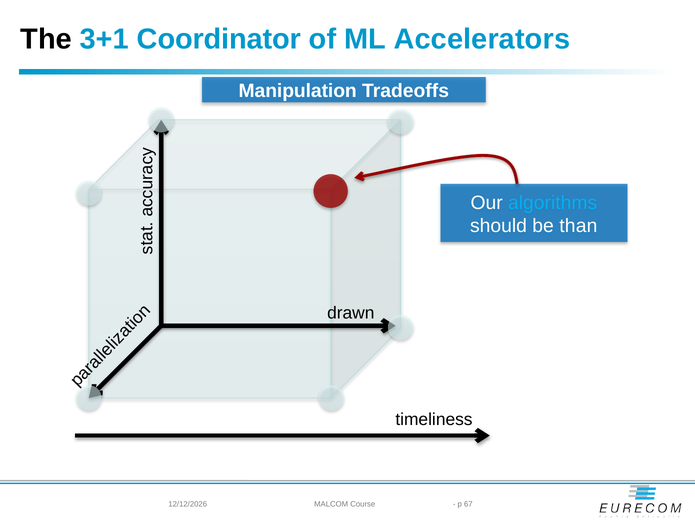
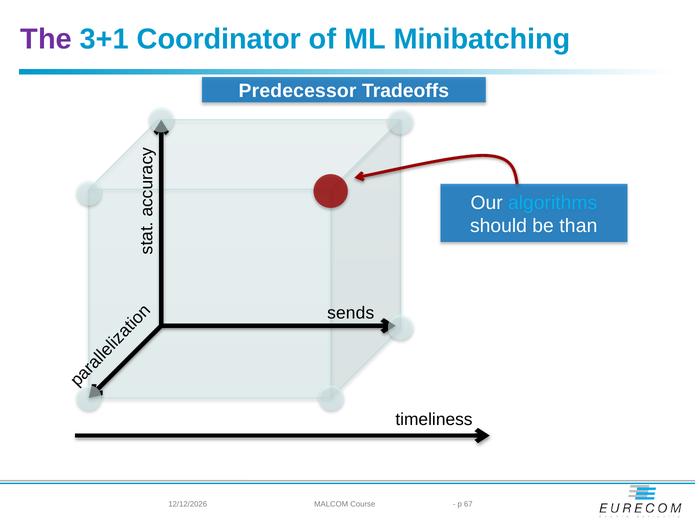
The colour: black -> purple (46, 39)
Accelerators: Accelerators -> Minibatching (482, 39)
Manipulation: Manipulation -> Predecessor (298, 91)
drawn: drawn -> sends (351, 313)
